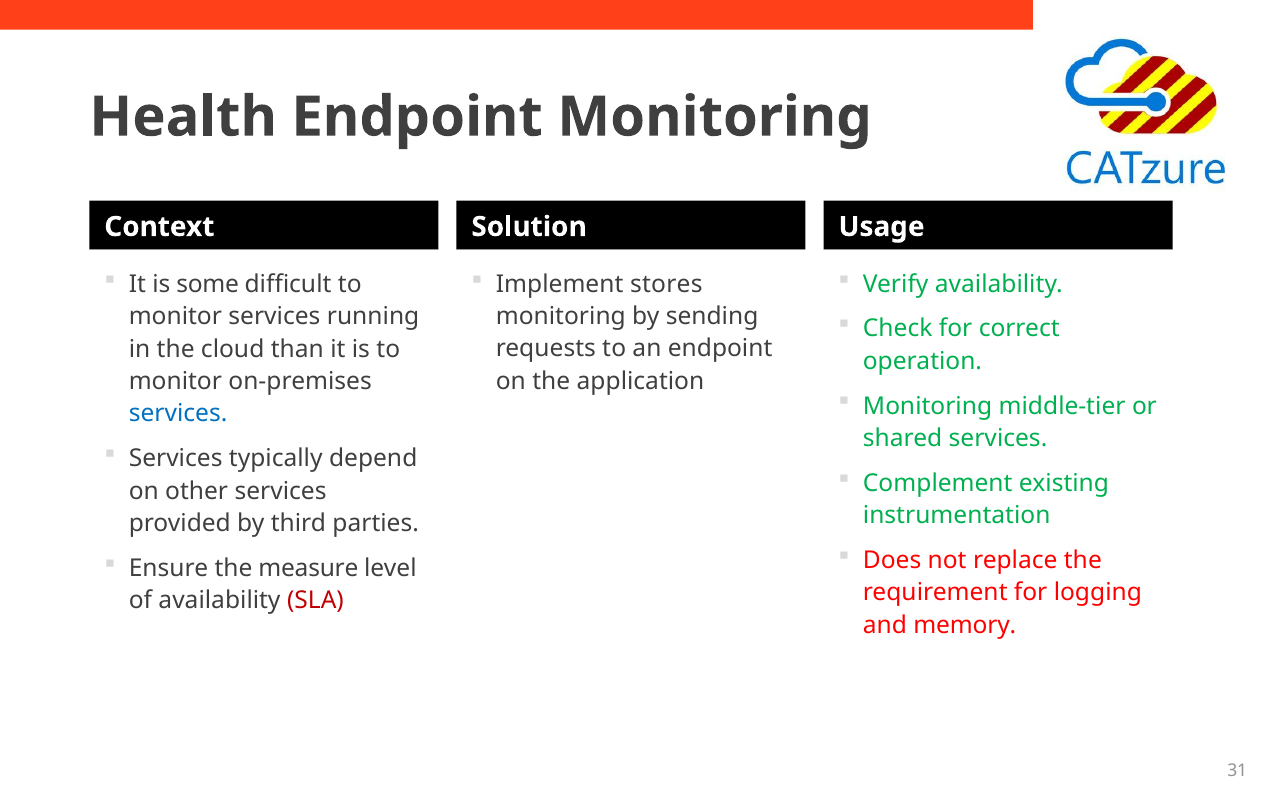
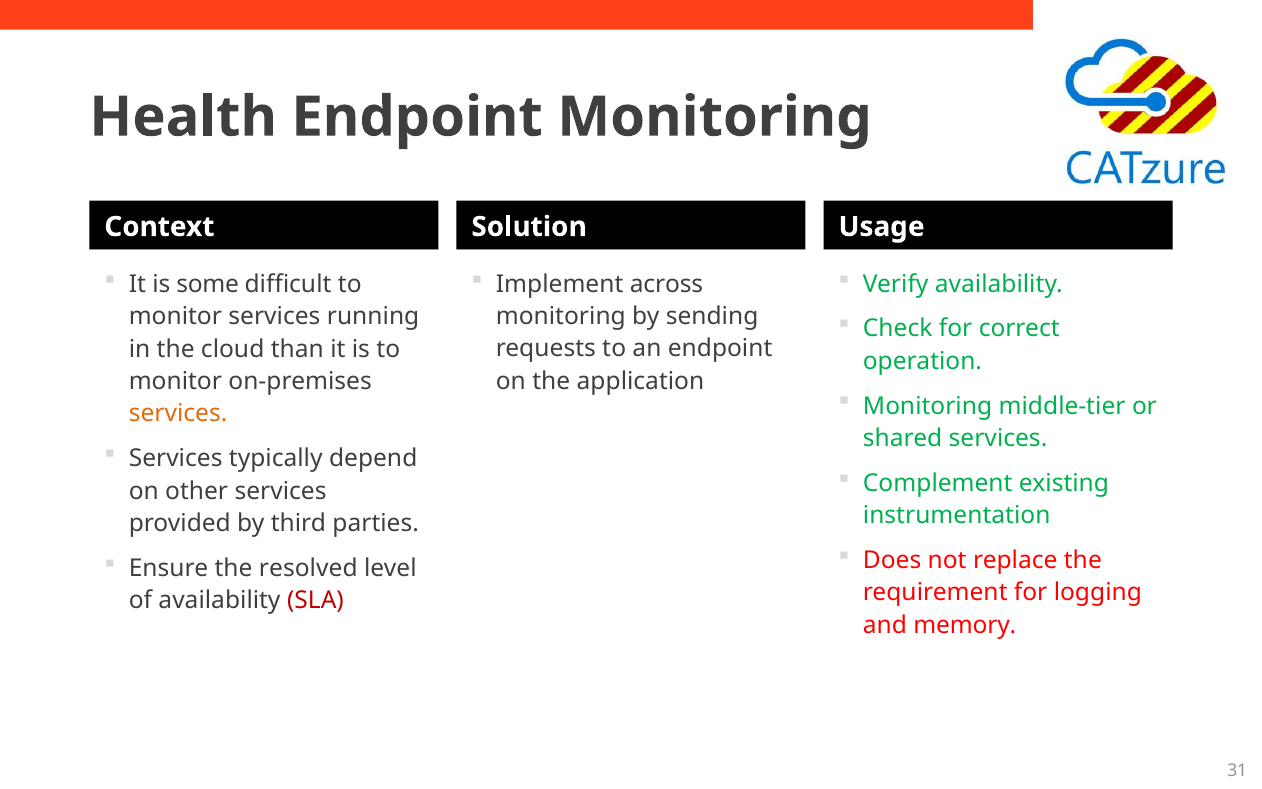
stores: stores -> across (667, 284)
services colour: blue -> orange (178, 414)
measure: measure -> resolved (308, 568)
